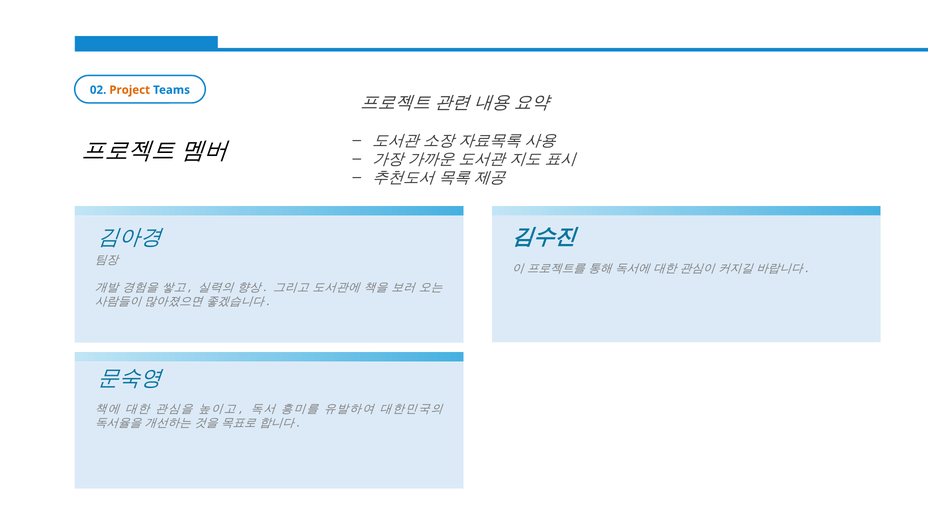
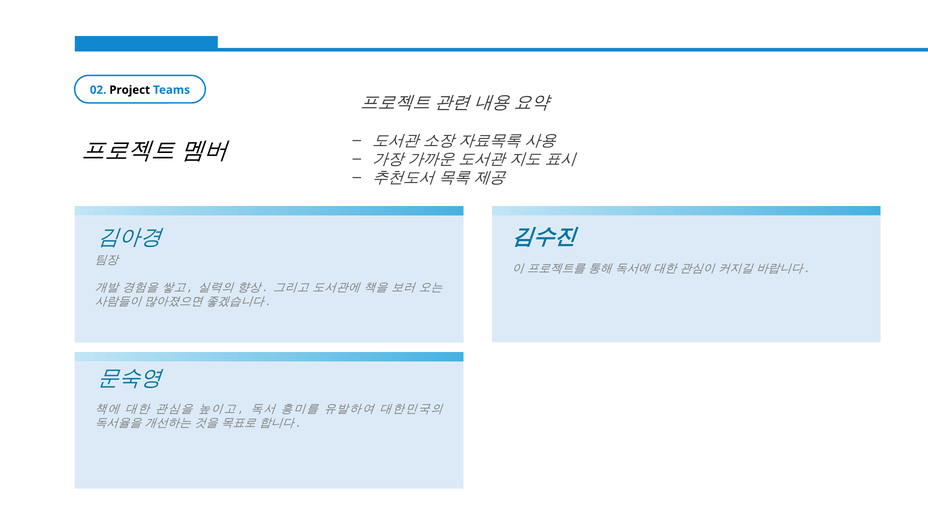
Project colour: orange -> black (130, 90)
